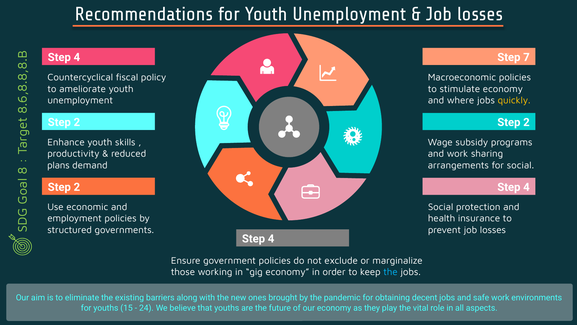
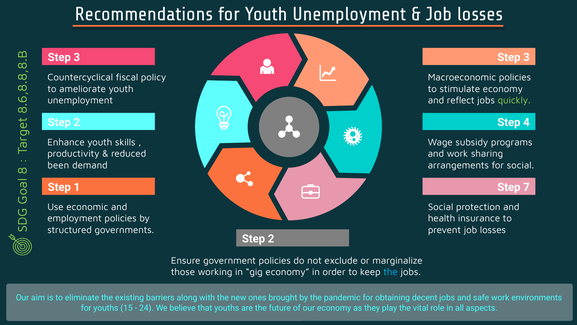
4: 4 -> 3 (77, 57)
7: 7 -> 3 (526, 57)
where: where -> reflect (461, 100)
quickly colour: yellow -> light green (514, 100)
2: 2 -> 4 (526, 122)
plans: plans -> been (58, 165)
2: 2 -> 1 (77, 187)
4: 4 -> 7 (526, 187)
4: 4 -> 2 (271, 238)
